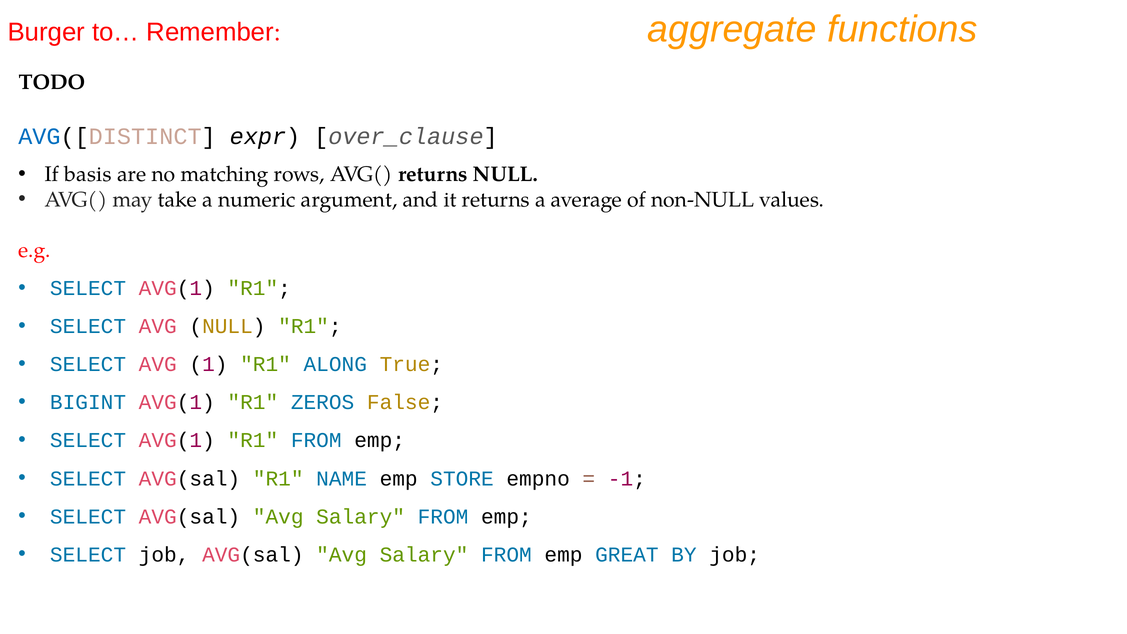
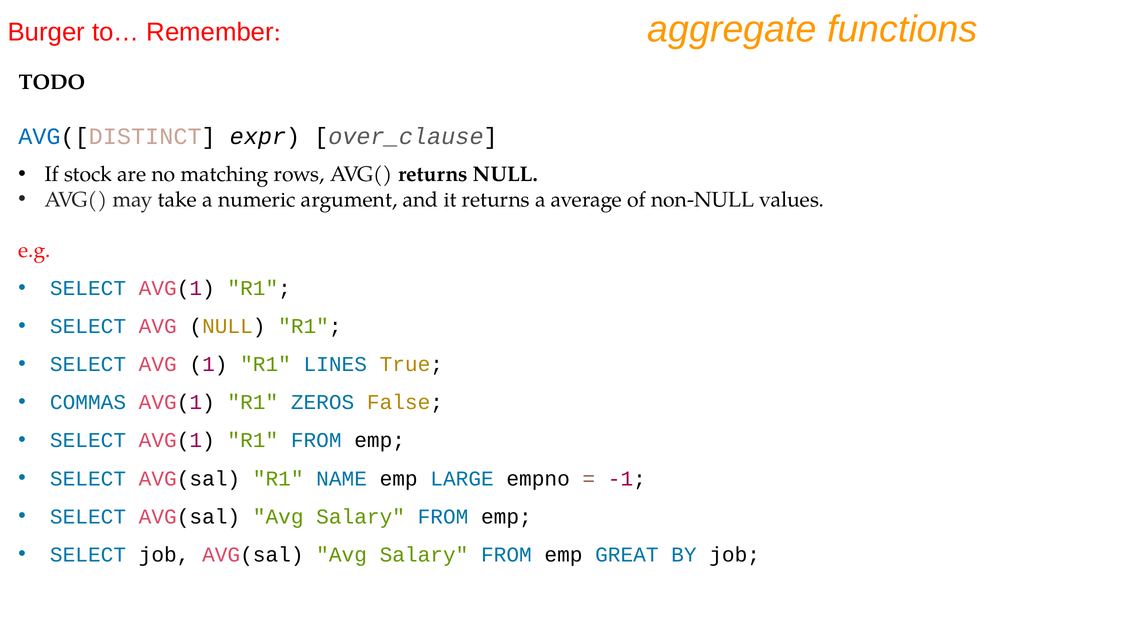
basis: basis -> stock (88, 174)
ALONG: ALONG -> LINES (335, 364)
BIGINT: BIGINT -> COMMAS (88, 402)
STORE: STORE -> LARGE (462, 479)
